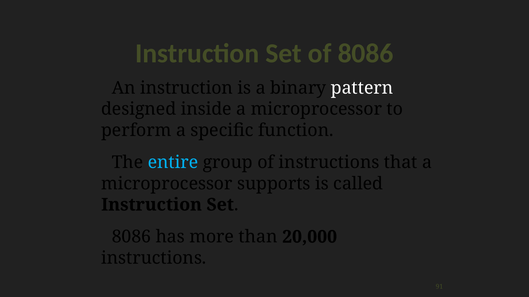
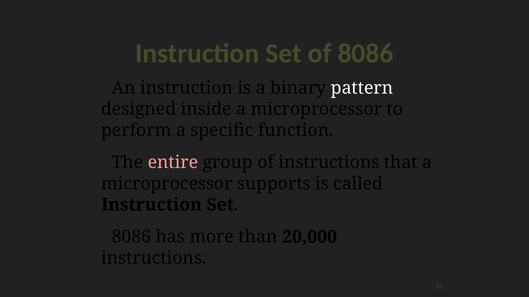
entire colour: light blue -> pink (173, 163)
